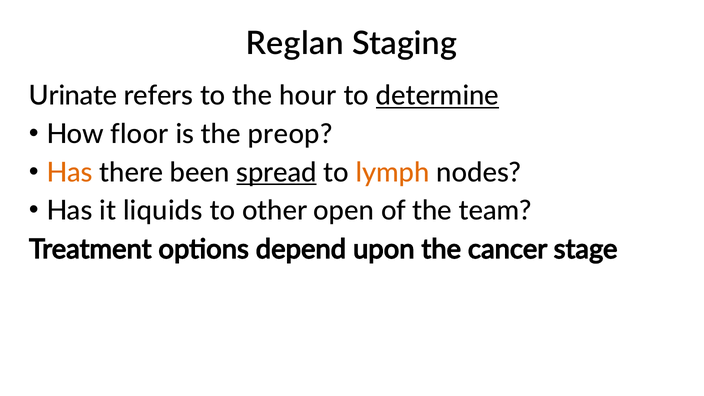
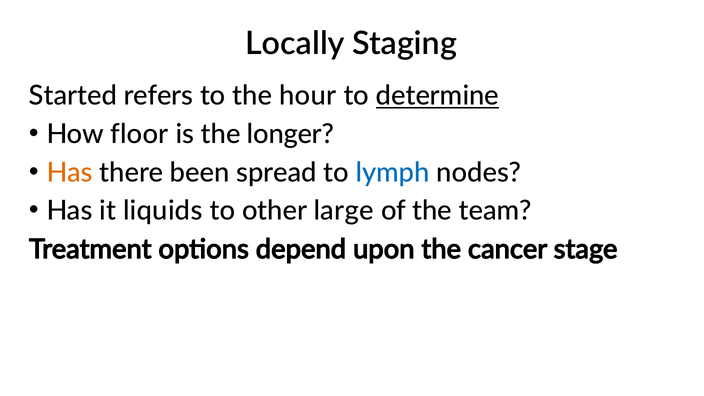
Reglan: Reglan -> Locally (295, 44)
Urinate: Urinate -> Started (73, 96)
preop: preop -> longer (290, 134)
spread underline: present -> none (276, 173)
lymph colour: orange -> blue (393, 173)
open: open -> large (344, 211)
